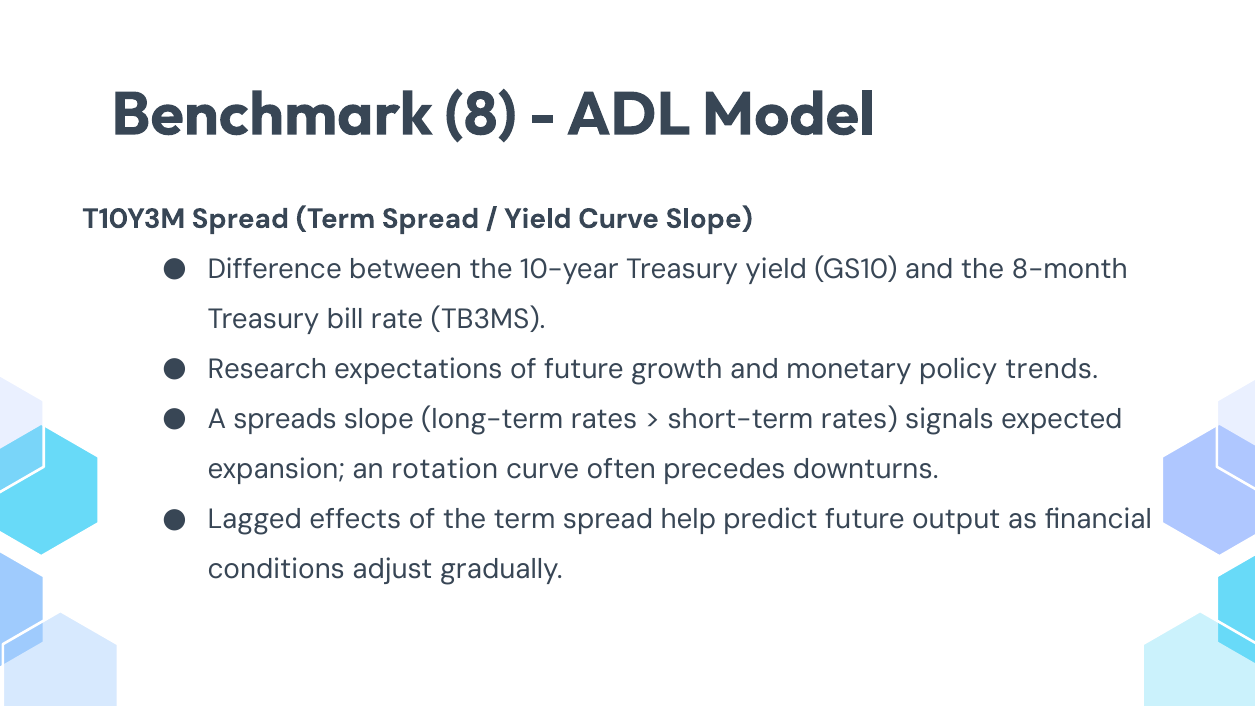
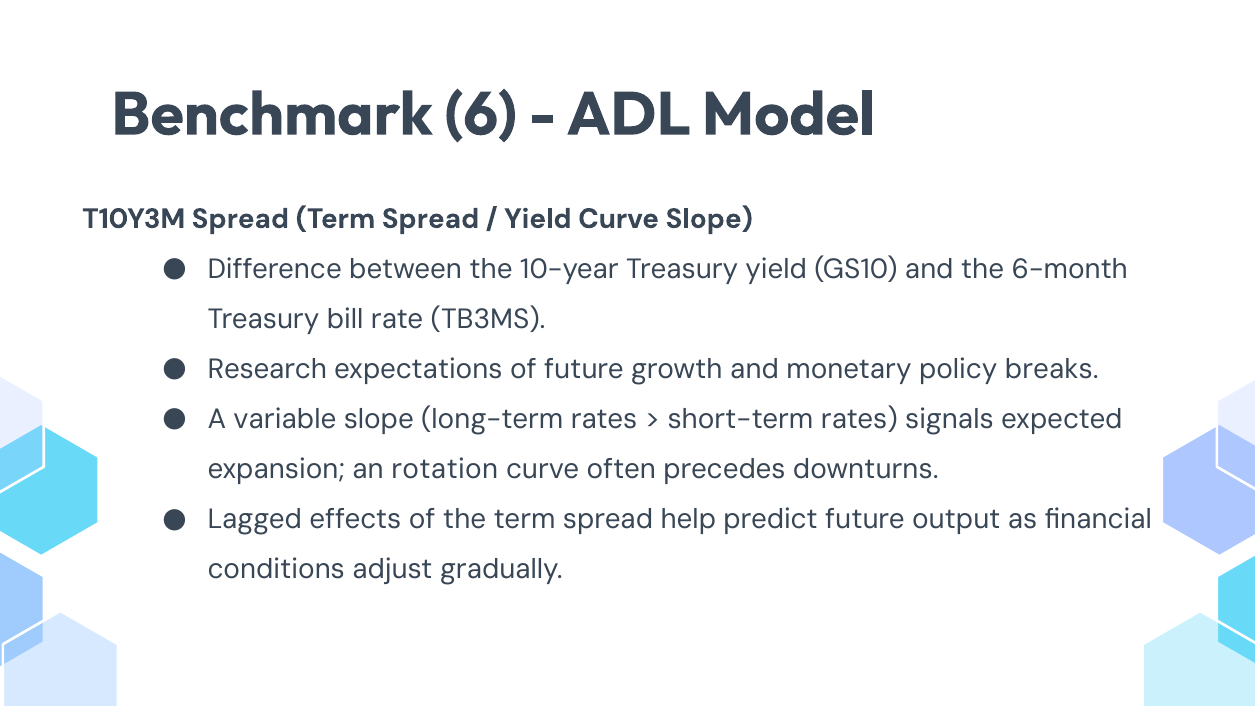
8: 8 -> 6 (481, 115)
8-month: 8-month -> 6-month (1070, 269)
trends: trends -> breaks (1052, 369)
spreads: spreads -> variable (285, 419)
